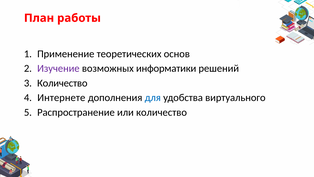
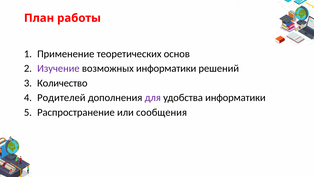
Интернете: Интернете -> Родителей (61, 98)
для colour: blue -> purple (153, 98)
удобства виртуального: виртуального -> информатики (235, 98)
или количество: количество -> сообщения (162, 112)
